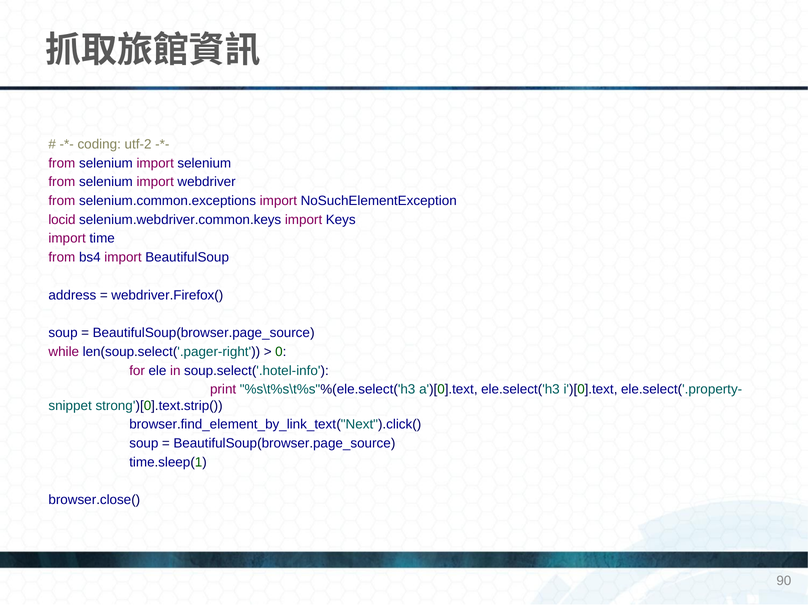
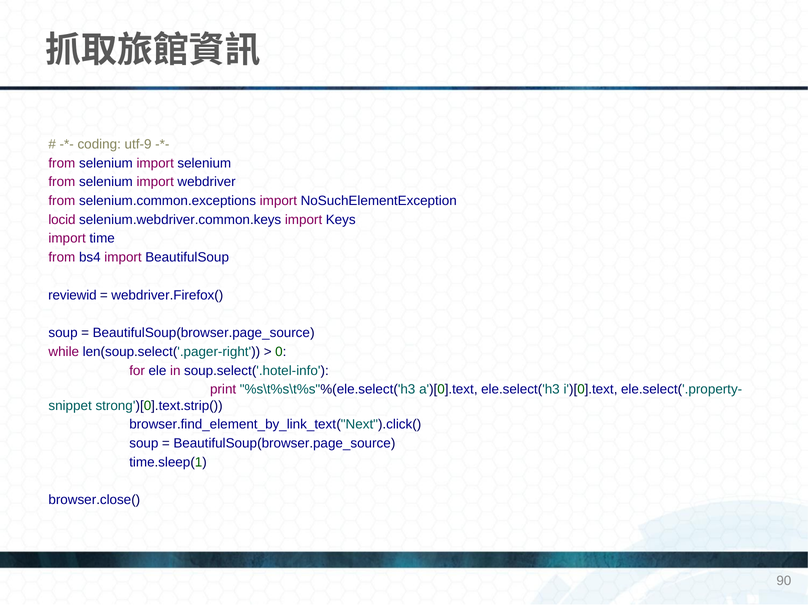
utf-2: utf-2 -> utf-9 (138, 144)
address: address -> reviewid (72, 295)
